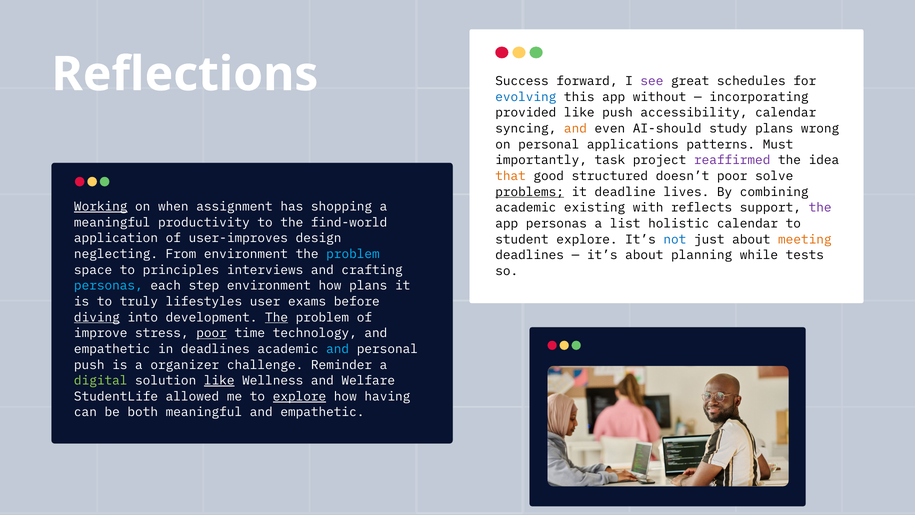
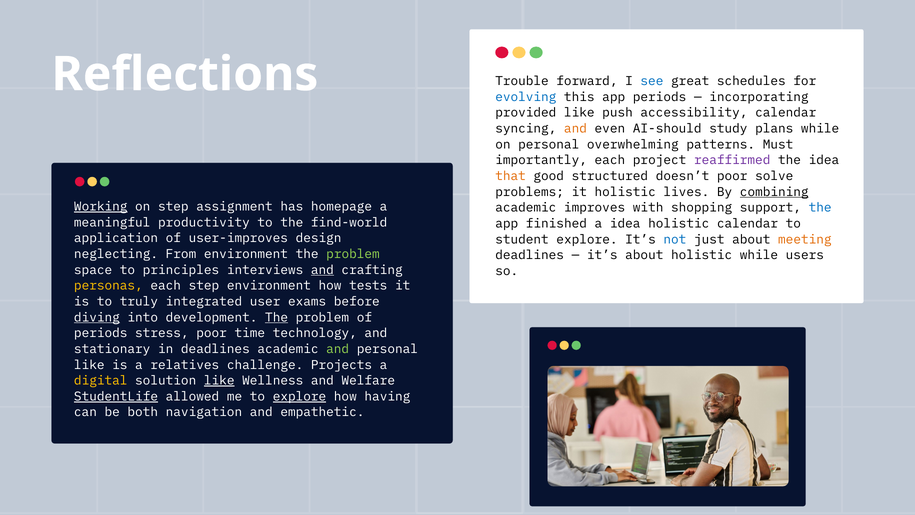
Success: Success -> Trouble (522, 81)
see colour: purple -> blue (652, 81)
app without: without -> periods (660, 97)
plans wrong: wrong -> while (820, 128)
applications: applications -> overwhelming (633, 144)
importantly task: task -> each (610, 160)
problems underline: present -> none (530, 192)
it deadline: deadline -> holistic (625, 192)
combining underline: none -> present (774, 192)
on when: when -> step (173, 206)
shopping: shopping -> homepage (342, 206)
existing: existing -> improves (595, 208)
reflects: reflects -> shopping (702, 208)
the colour: purple -> blue (820, 208)
app personas: personas -> finished (556, 223)
a list: list -> idea (625, 223)
problem colour: light blue -> light green (353, 254)
about planning: planning -> holistic (702, 255)
tests: tests -> users (805, 255)
and underline: none -> present (322, 270)
personas colour: light blue -> yellow (108, 286)
how plans: plans -> tests (368, 286)
lifestyles: lifestyles -> integrated (204, 301)
improve: improve -> periods (101, 333)
poor underline: present -> none (212, 333)
empathetic: empathetic -> stationary (112, 349)
and colour: light blue -> light green (338, 349)
push: push -> like (89, 365)
organizer: organizer -> relatives (185, 365)
Reminder: Reminder -> Projects (342, 365)
digital colour: light green -> yellow (101, 380)
StudentLife underline: none -> present (116, 396)
both meaningful: meaningful -> navigation (204, 412)
